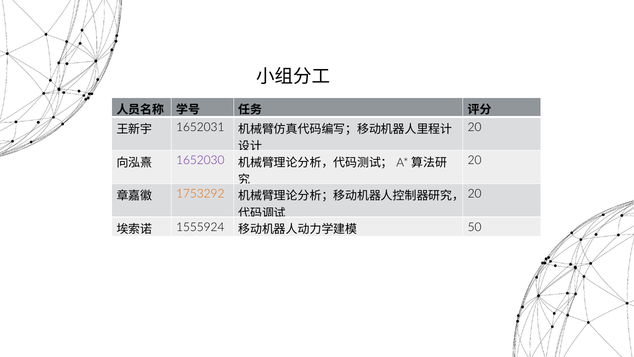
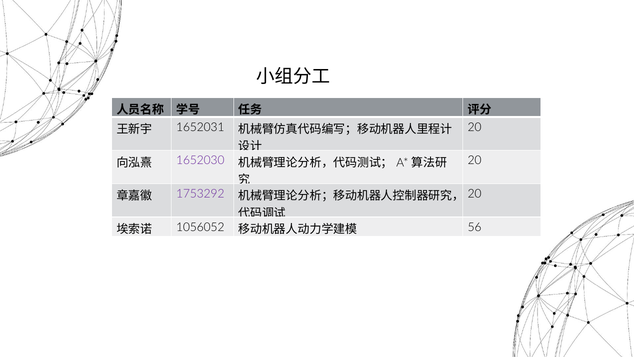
1753292 colour: orange -> purple (200, 194)
1555924: 1555924 -> 1056052 (200, 227)
50: 50 -> 56 (475, 227)
